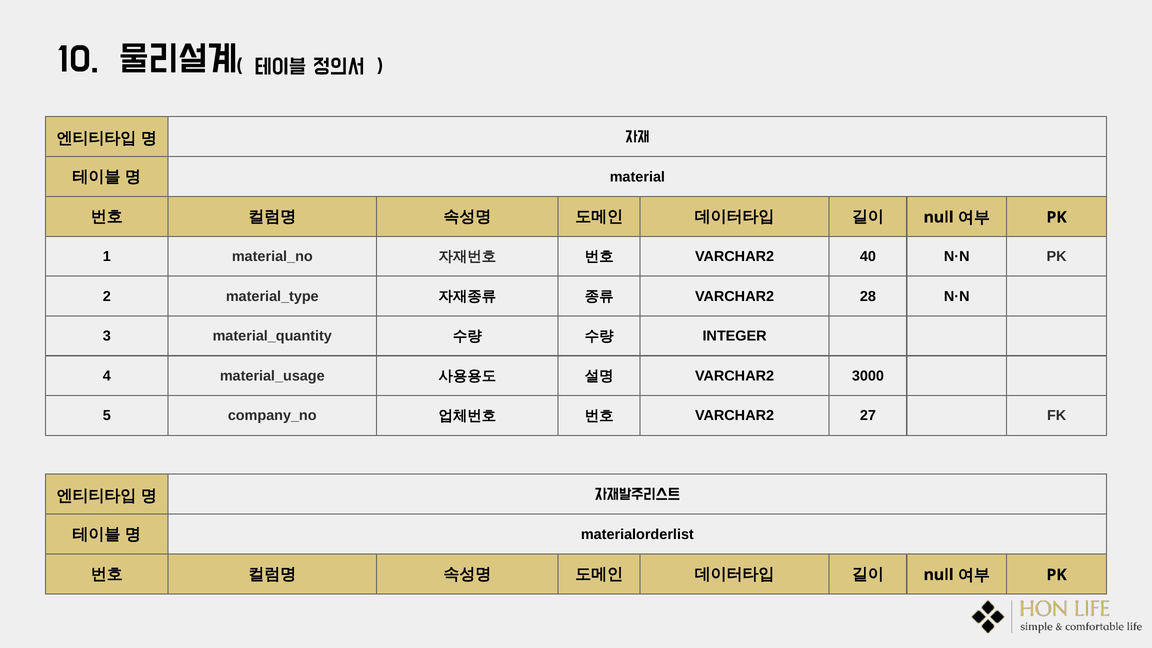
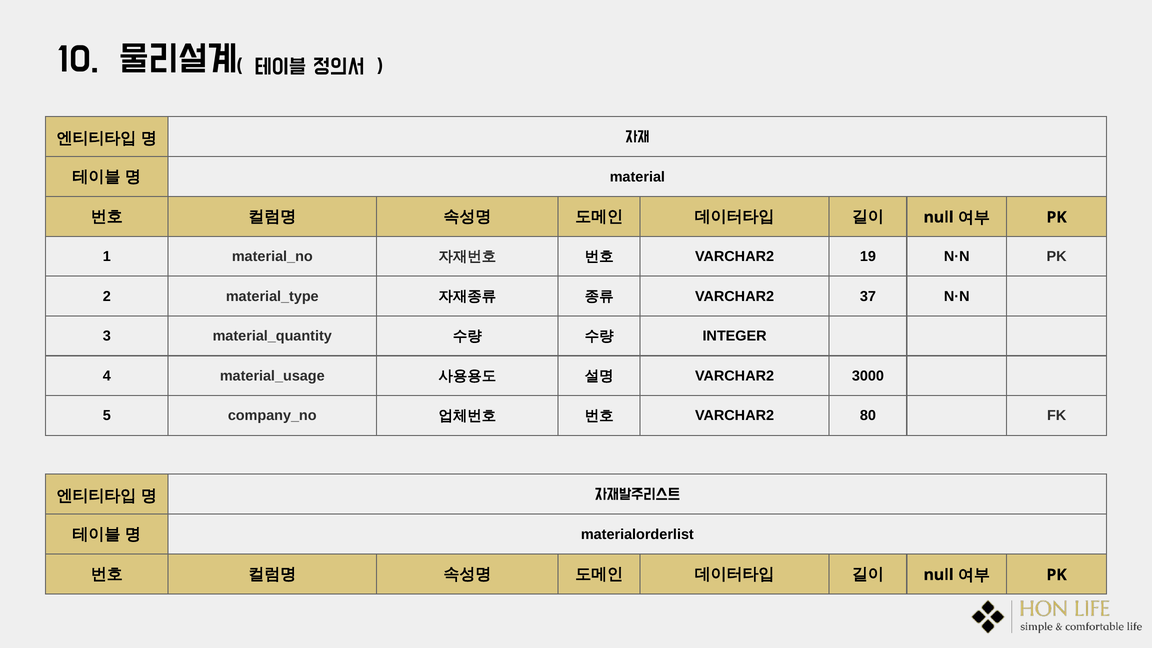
40: 40 -> 19 (868, 256)
28: 28 -> 37 (868, 296)
27: 27 -> 80 (868, 416)
